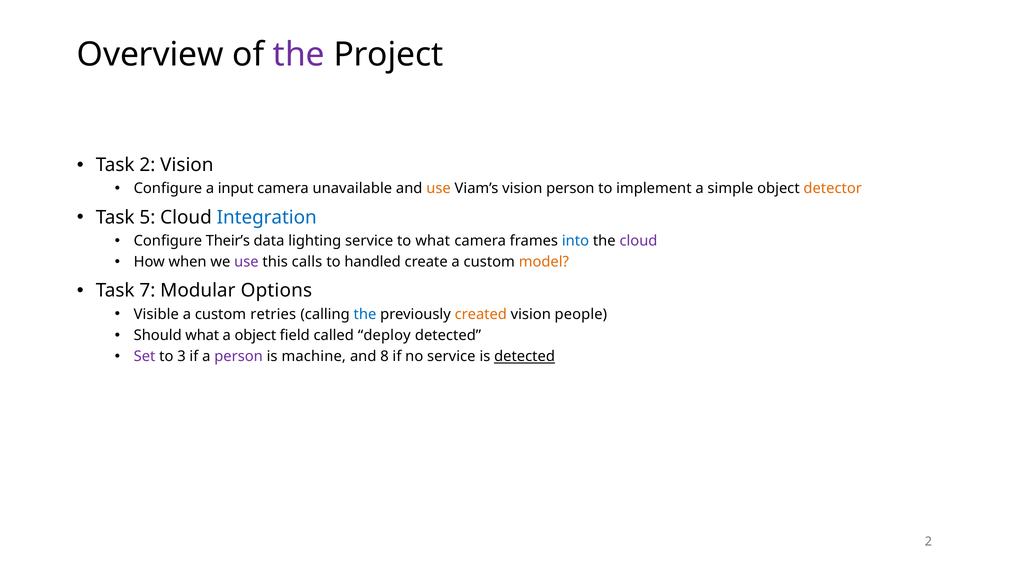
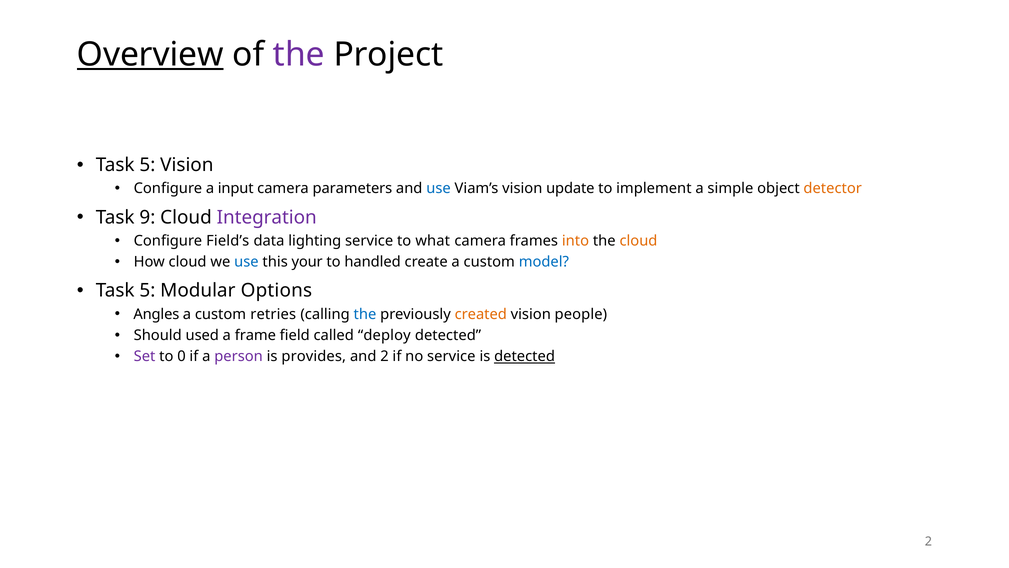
Overview underline: none -> present (150, 55)
2: 2 -> 5 (147, 165)
unavailable: unavailable -> parameters (352, 188)
use colour: orange -> blue (439, 188)
vision person: person -> update (570, 188)
5: 5 -> 9 (147, 217)
Integration colour: blue -> purple (267, 217)
Their’s: Their’s -> Field’s (228, 241)
into colour: blue -> orange (575, 241)
cloud colour: purple -> orange (638, 241)
How when: when -> cloud (188, 262)
use colour: purple -> blue (246, 262)
calls: calls -> your (307, 262)
model colour: orange -> blue (544, 262)
7: 7 -> 5 (147, 290)
Visible: Visible -> Angles (156, 314)
Should what: what -> used (202, 335)
a object: object -> frame (255, 335)
3: 3 -> 0 (181, 356)
machine: machine -> provides (314, 356)
and 8: 8 -> 2 (384, 356)
